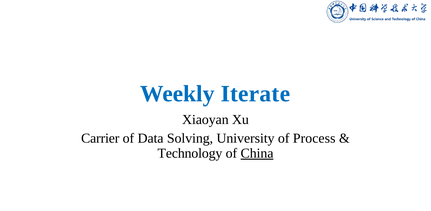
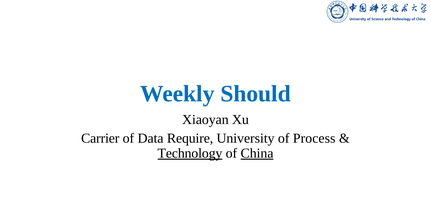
Iterate: Iterate -> Should (256, 94)
Solving: Solving -> Require (190, 139)
Technology underline: none -> present (190, 154)
